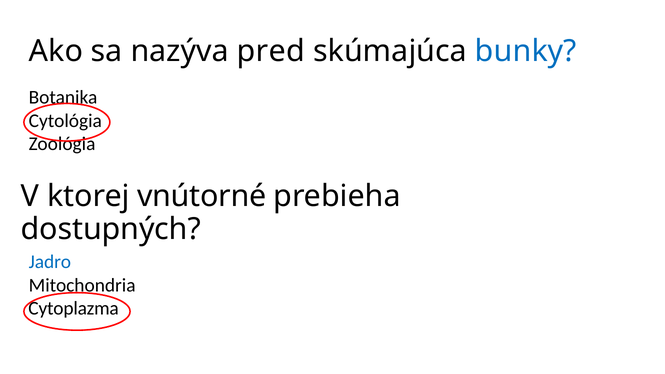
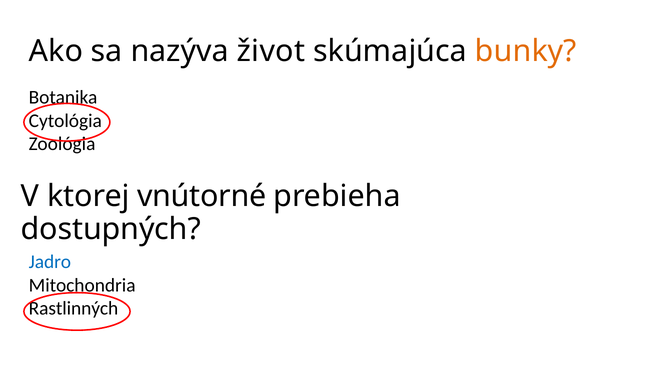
pred: pred -> život (271, 51)
bunky colour: blue -> orange (526, 51)
Cytoplazma: Cytoplazma -> Rastlinných (74, 309)
